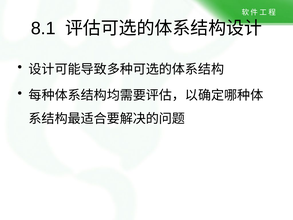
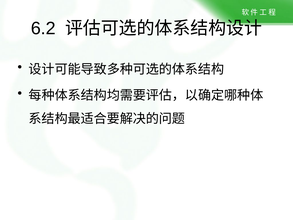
8.1: 8.1 -> 6.2 (43, 28)
